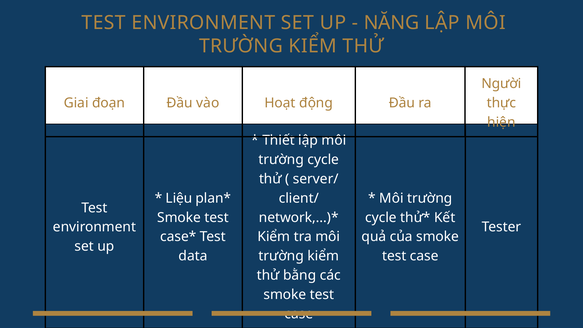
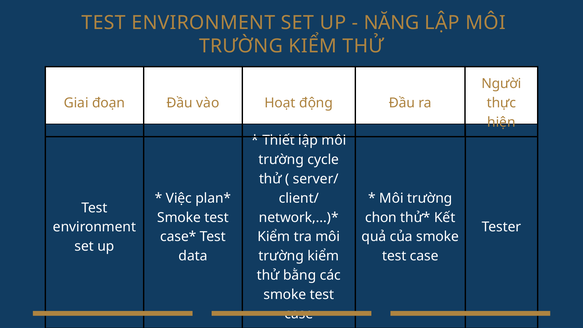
Liệu: Liệu -> Việc (179, 198)
cycle: cycle -> chọn (381, 217)
